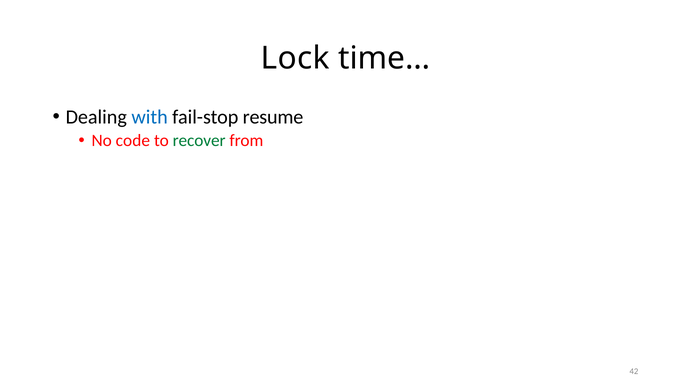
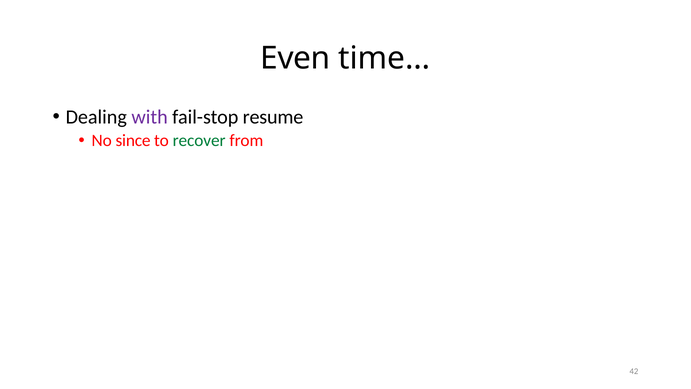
Lock: Lock -> Even (295, 58)
with colour: blue -> purple (150, 117)
code: code -> since (133, 141)
